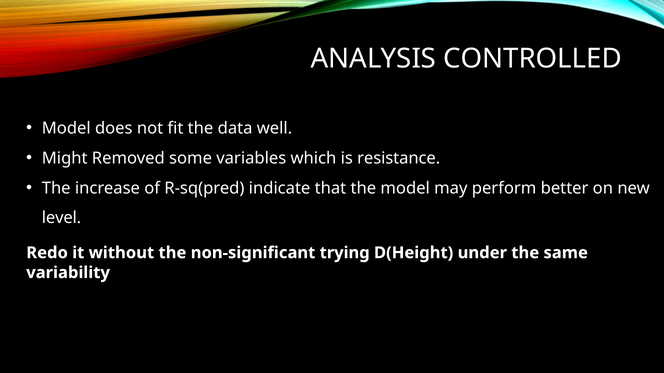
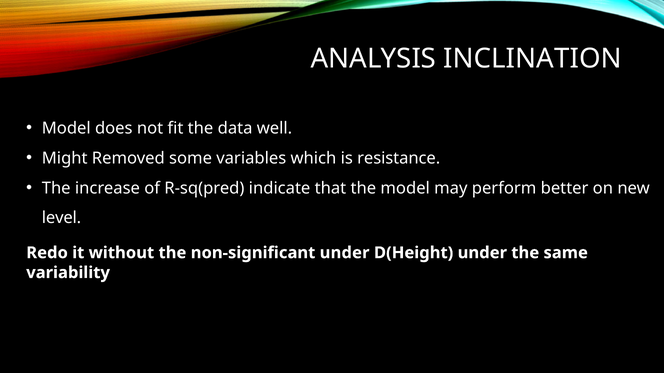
CONTROLLED: CONTROLLED -> INCLINATION (532, 59)
non-significant trying: trying -> under (345, 253)
